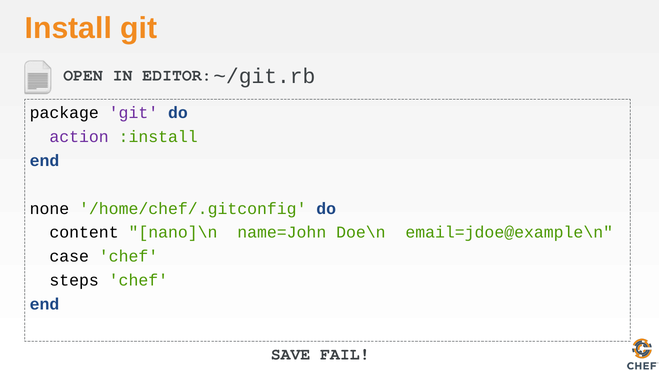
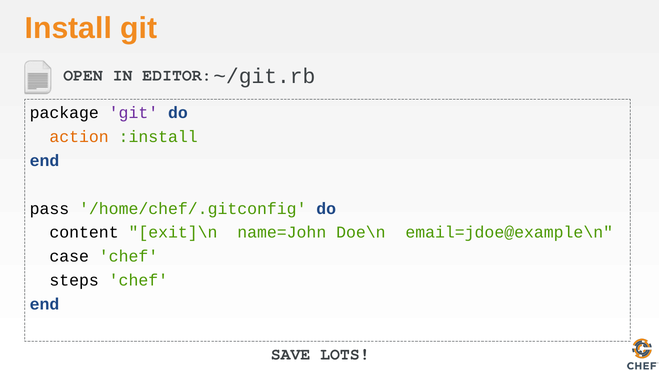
action colour: purple -> orange (79, 137)
none: none -> pass (49, 208)
nano]\n: nano]\n -> exit]\n (173, 232)
FAIL: FAIL -> LOTS (345, 354)
